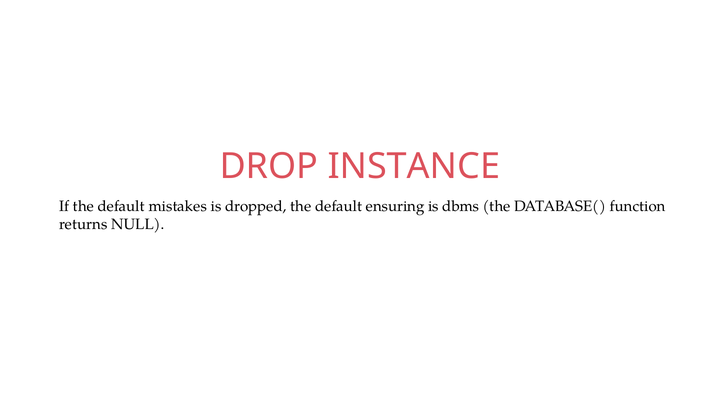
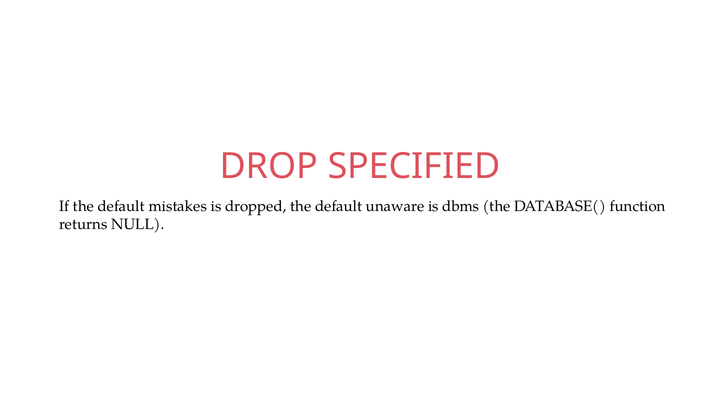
INSTANCE: INSTANCE -> SPECIFIED (414, 166)
ensuring: ensuring -> unaware (395, 206)
